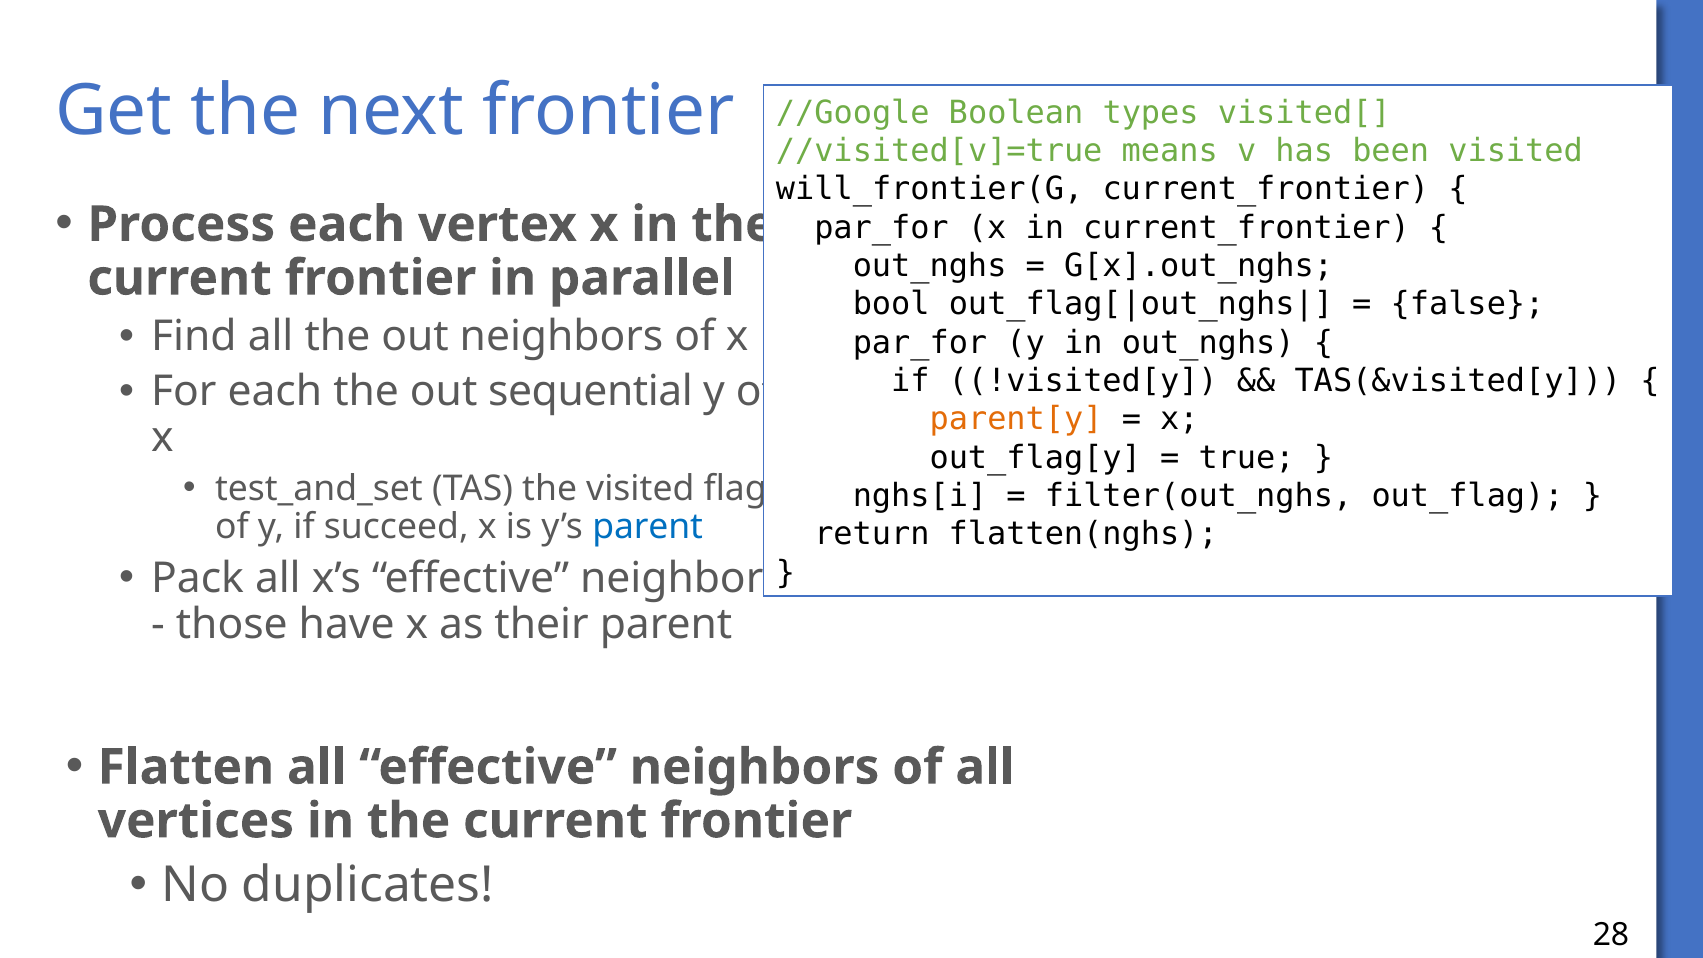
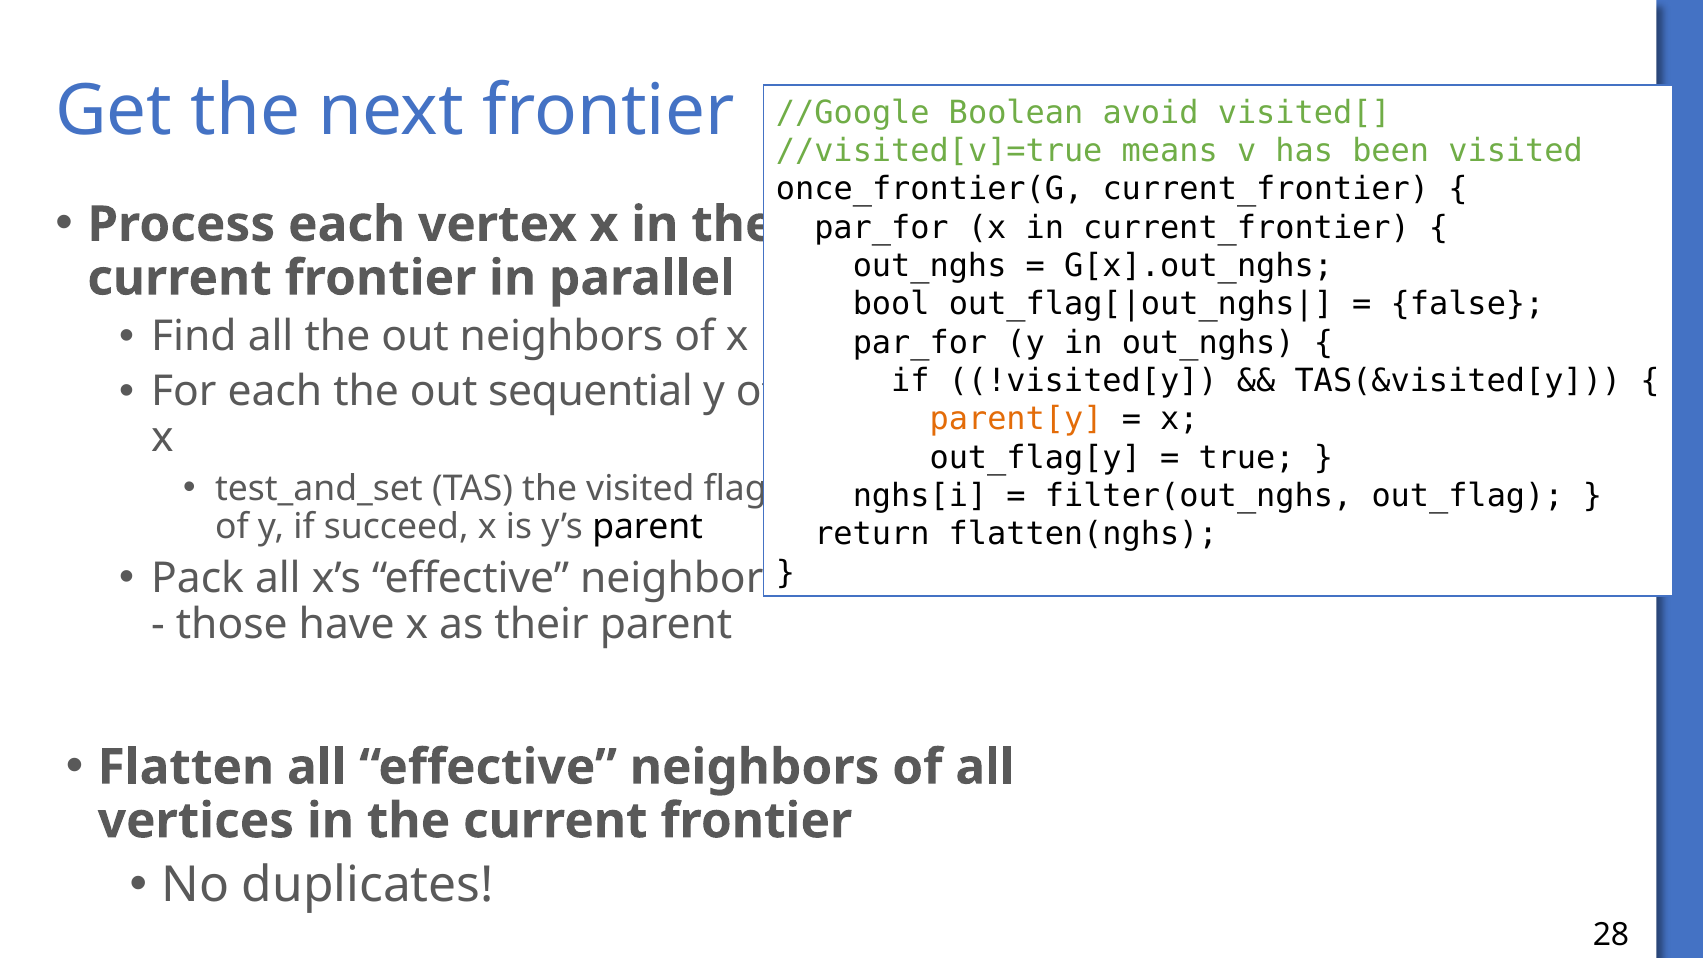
types: types -> avoid (1151, 113)
will_frontier(G: will_frontier(G -> once_frontier(G (930, 189)
parent colour: blue -> black (648, 527)
